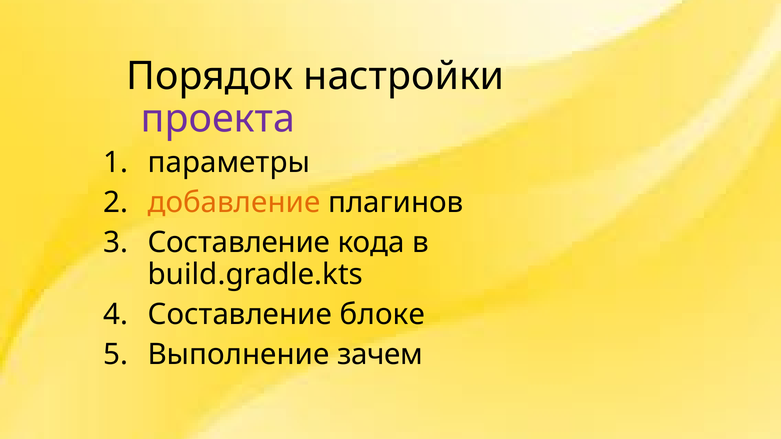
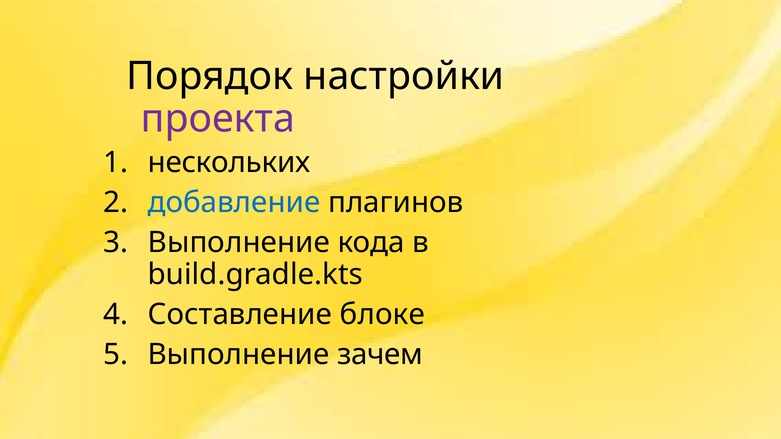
параметры: параметры -> нескольких (229, 163)
добавление colour: orange -> blue (234, 203)
Составление: Составление -> Выполнение (239, 243)
